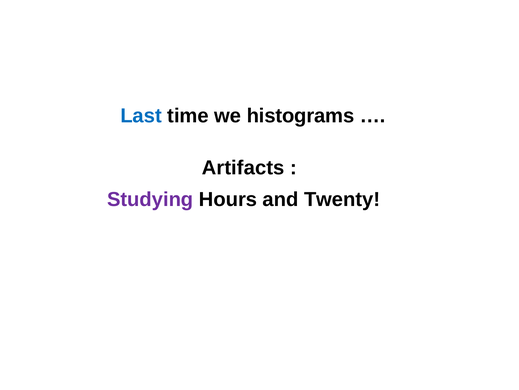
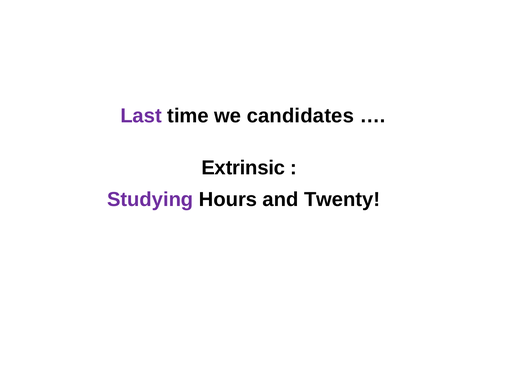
Last colour: blue -> purple (141, 116)
histograms: histograms -> candidates (300, 116)
Artifacts: Artifacts -> Extrinsic (243, 167)
